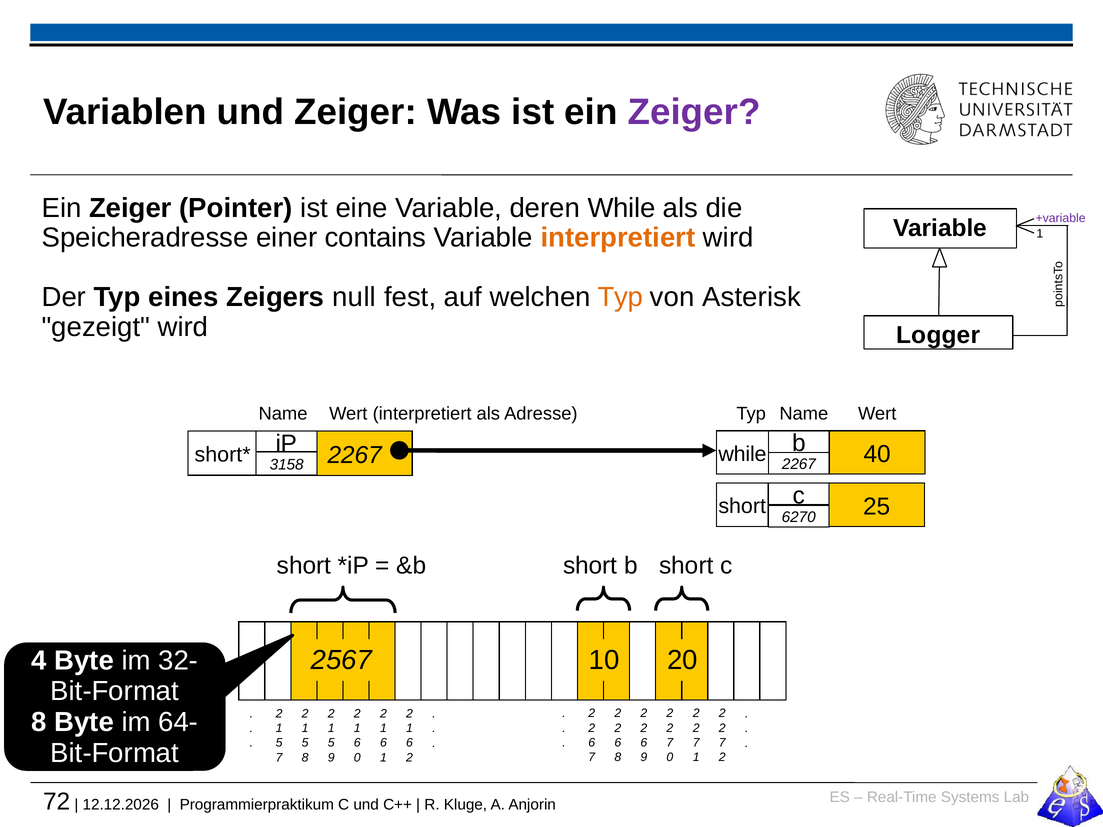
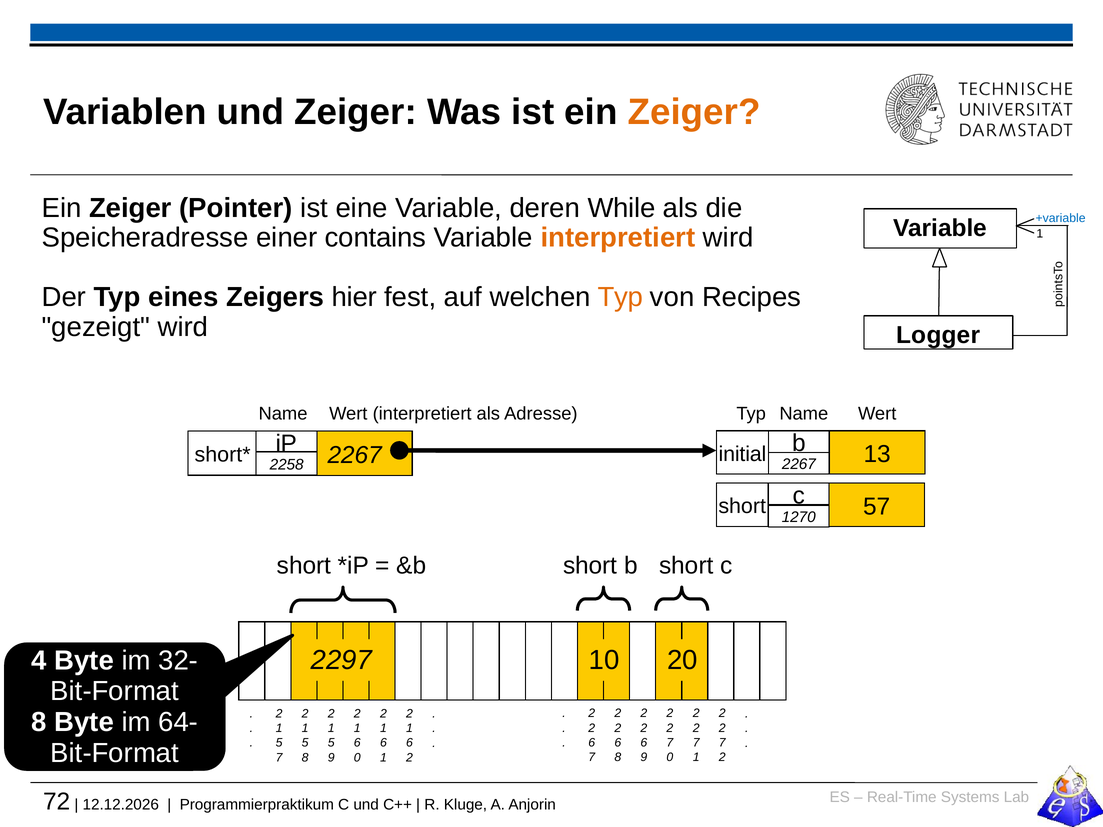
Zeiger colour: purple -> orange (694, 112)
+variable colour: purple -> blue (1061, 218)
null: null -> hier (354, 297)
Asterisk: Asterisk -> Recipes (752, 297)
2267 while: while -> initial (742, 454)
40: 40 -> 13 (877, 454)
3158: 3158 -> 2258 (287, 465)
25: 25 -> 57 (877, 507)
6270: 6270 -> 1270 (799, 518)
2567: 2567 -> 2297 (341, 660)
